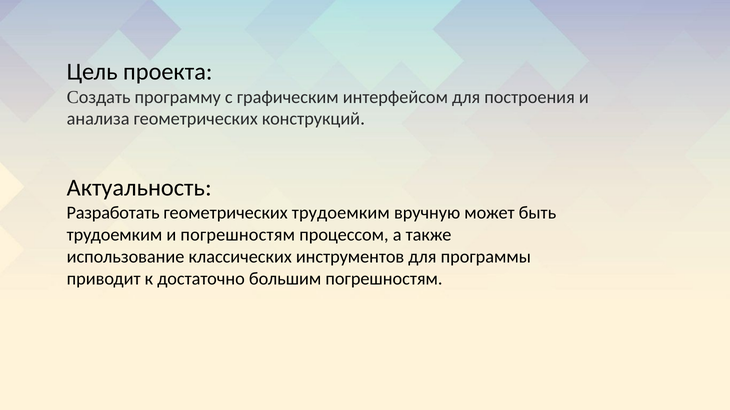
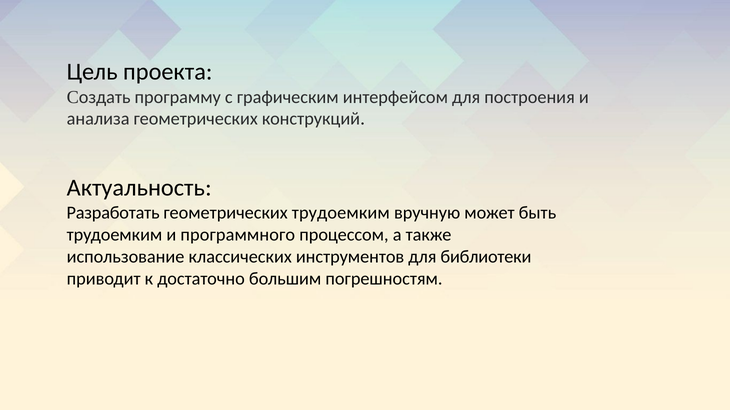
и погрешностям: погрешностям -> программного (238, 235)
программы: программы -> библиотеки (486, 257)
